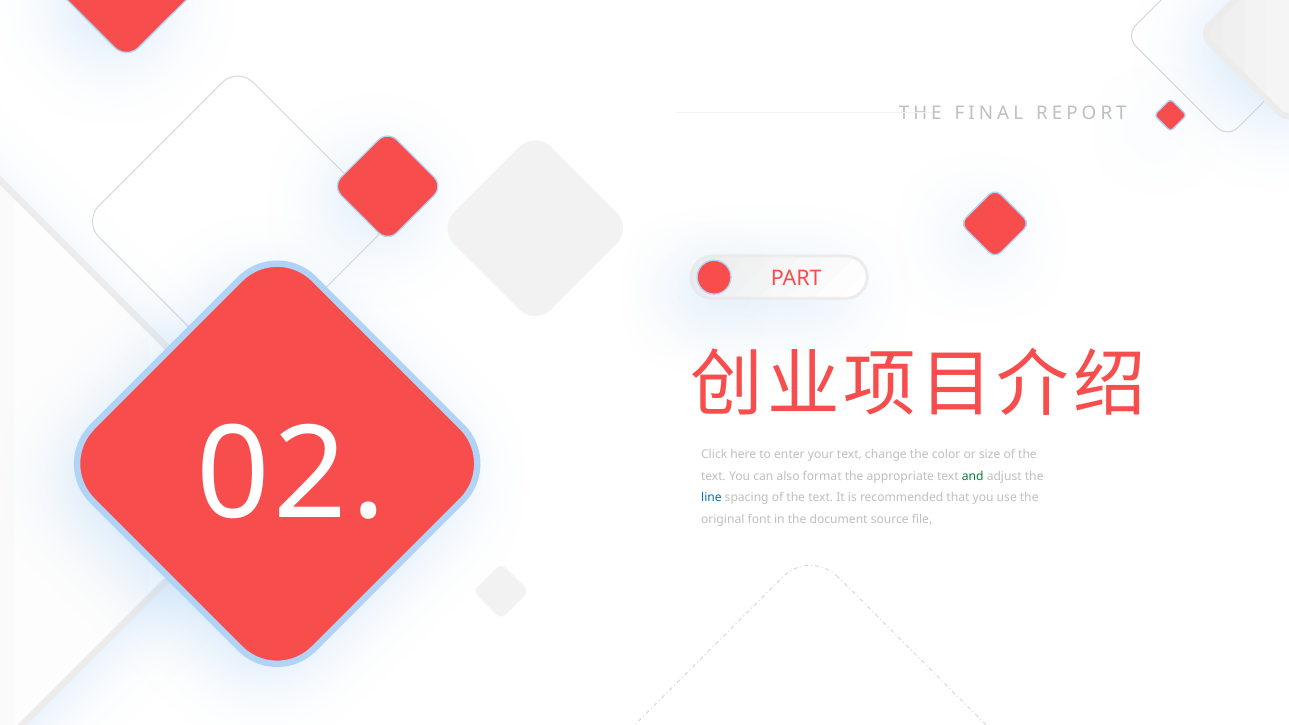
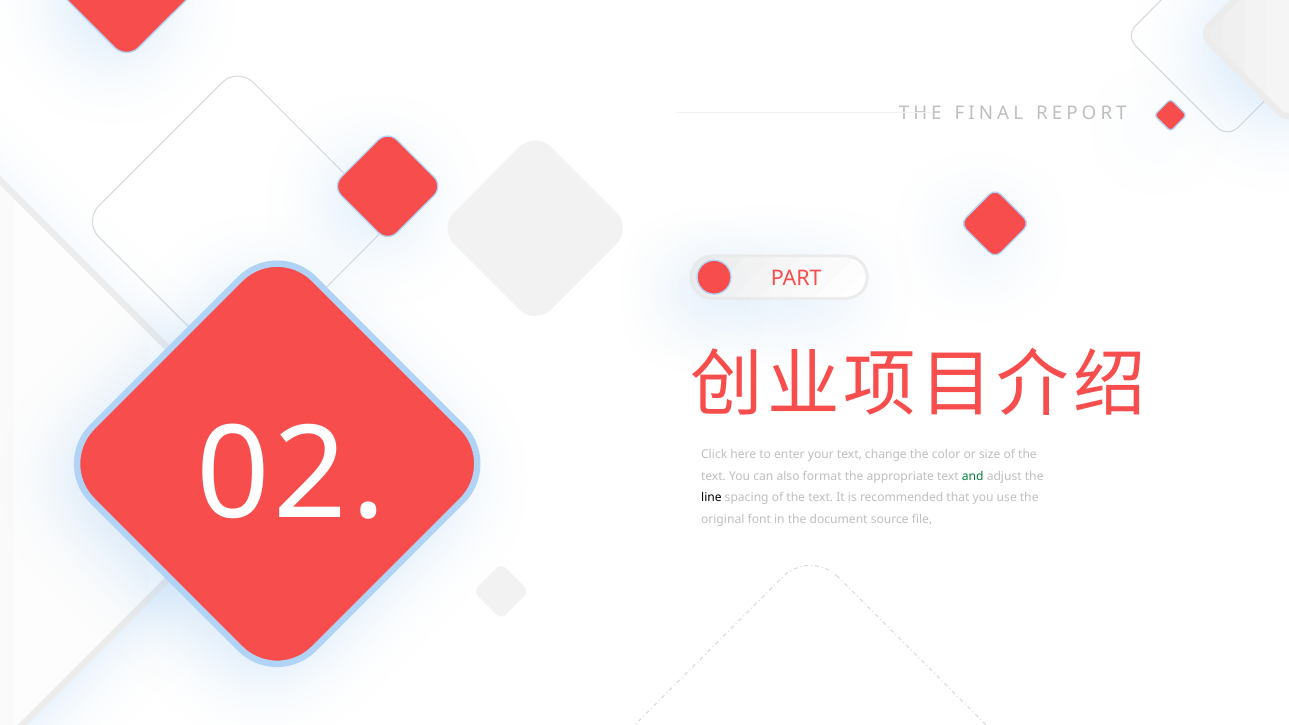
line colour: blue -> black (711, 498)
